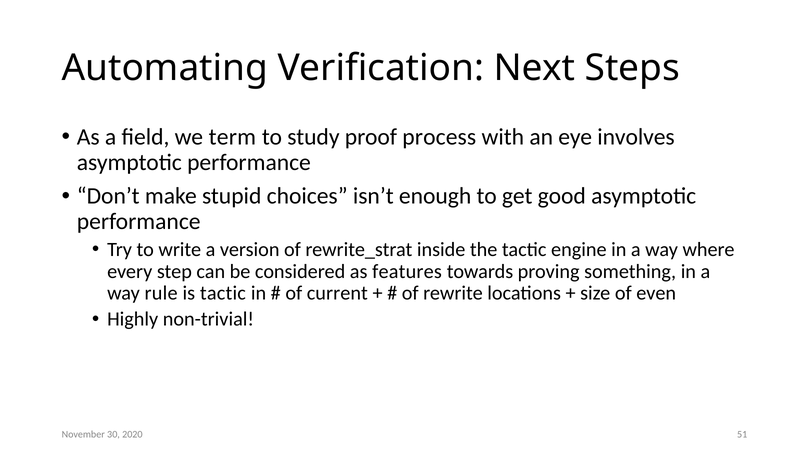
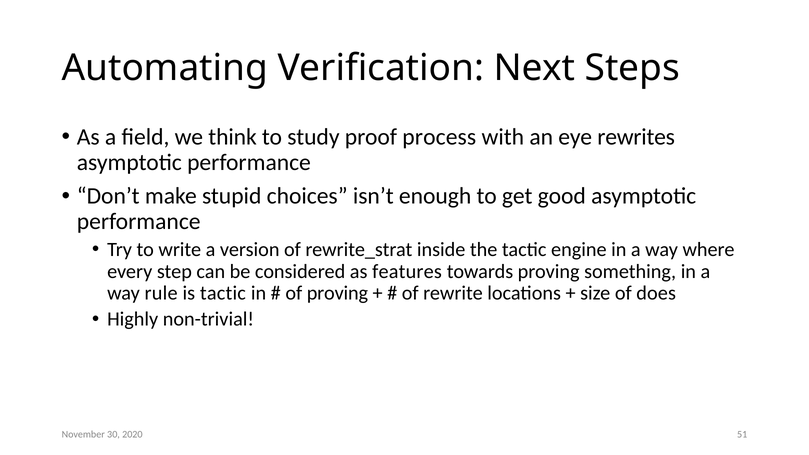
term: term -> think (233, 137)
involves: involves -> rewrites (636, 137)
of current: current -> proving (337, 293)
even: even -> does (656, 293)
